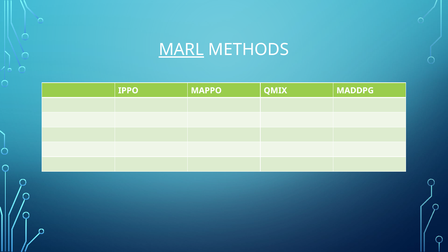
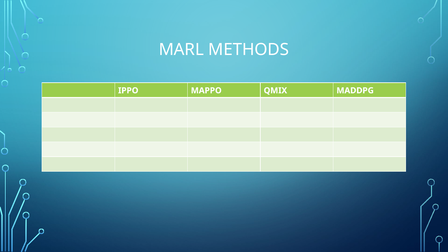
MARL underline: present -> none (181, 50)
